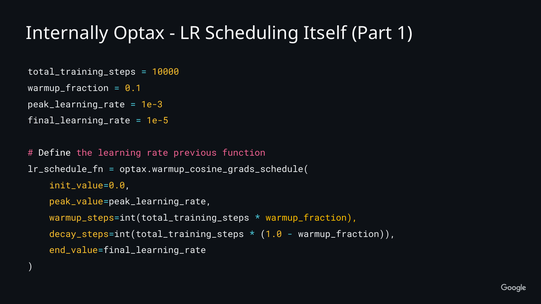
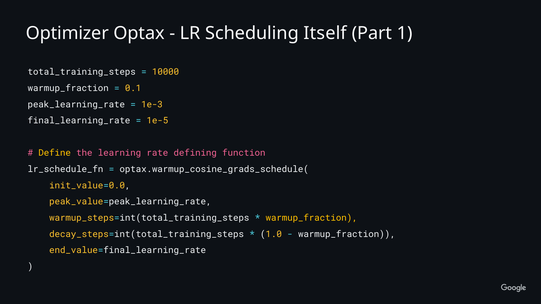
Internally: Internally -> Optimizer (67, 33)
Define colour: white -> yellow (55, 153)
previous: previous -> defining (195, 153)
